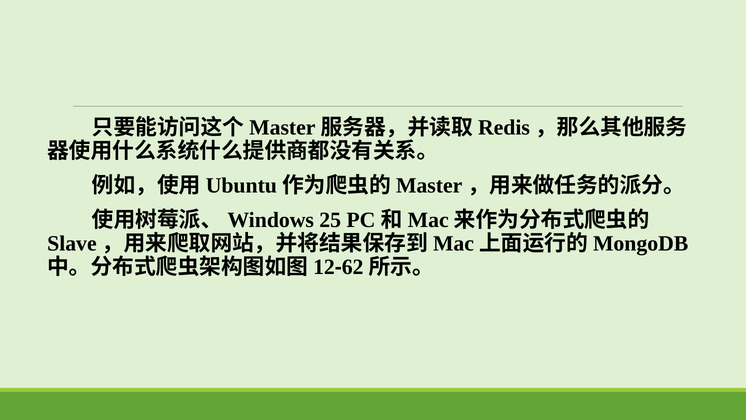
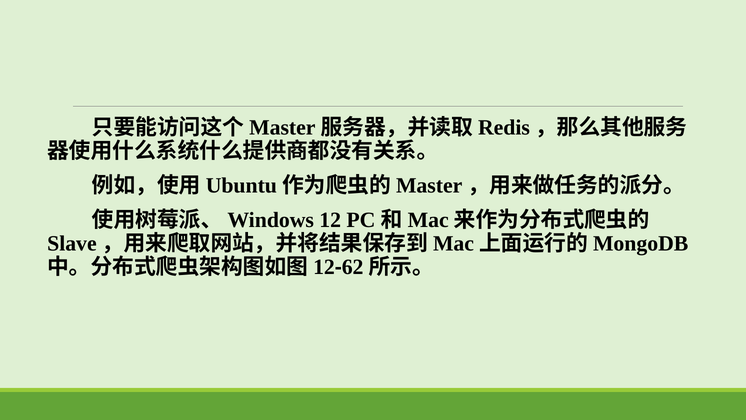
25: 25 -> 12 (330, 220)
